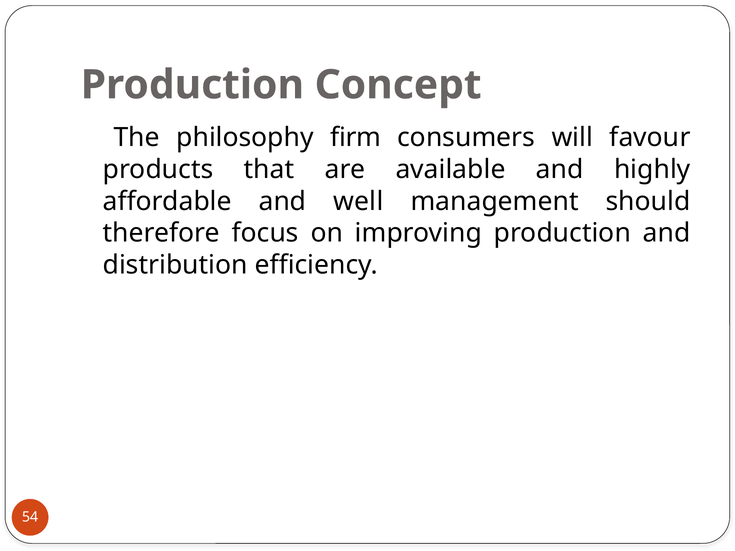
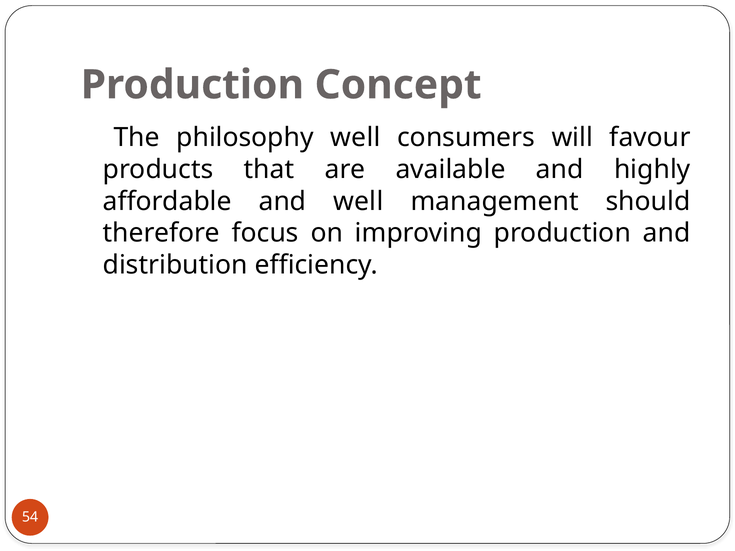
philosophy firm: firm -> well (355, 138)
